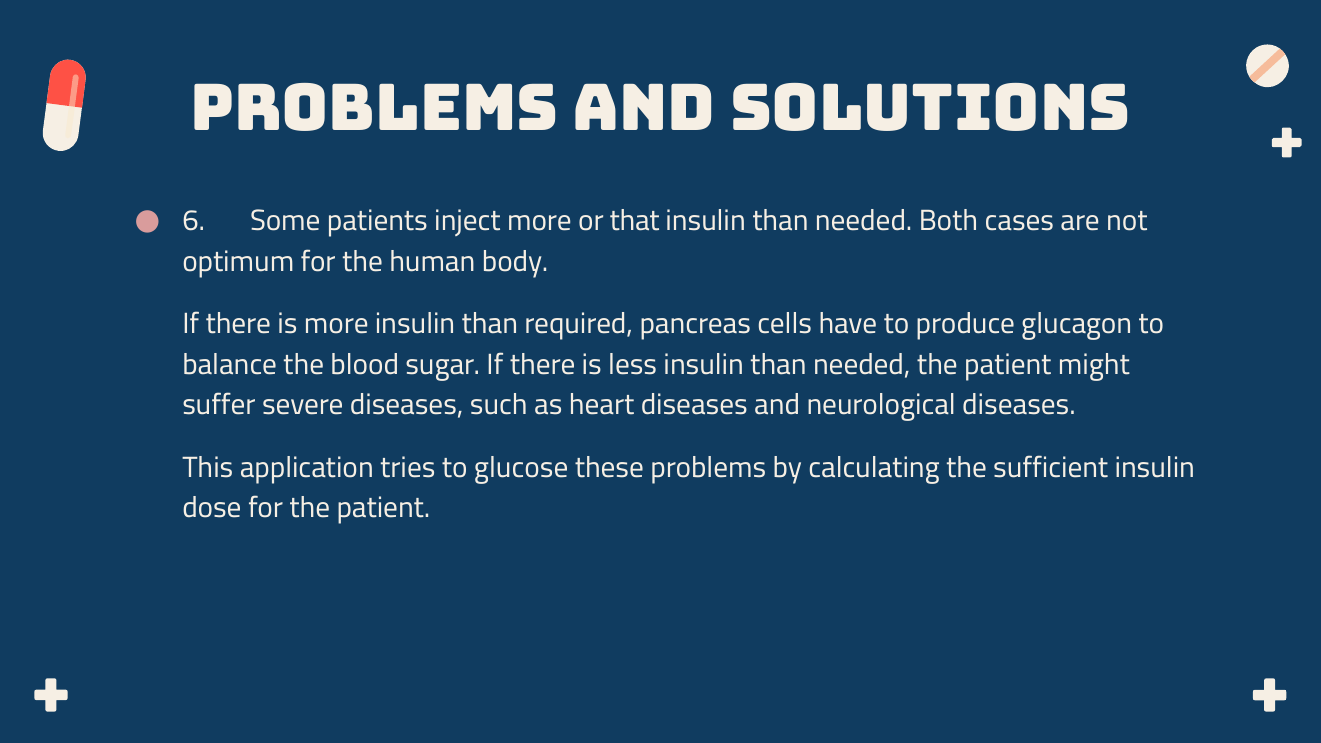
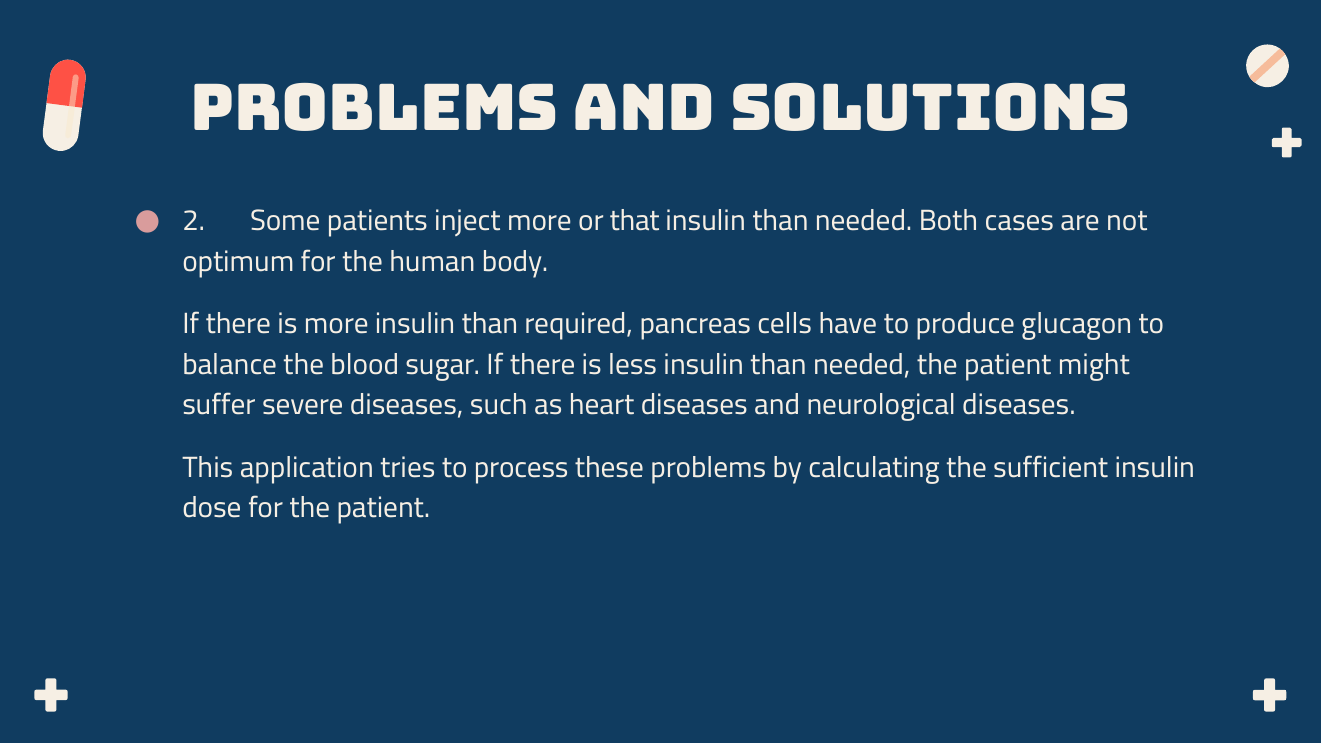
6: 6 -> 2 (194, 221)
glucose: glucose -> process (521, 467)
